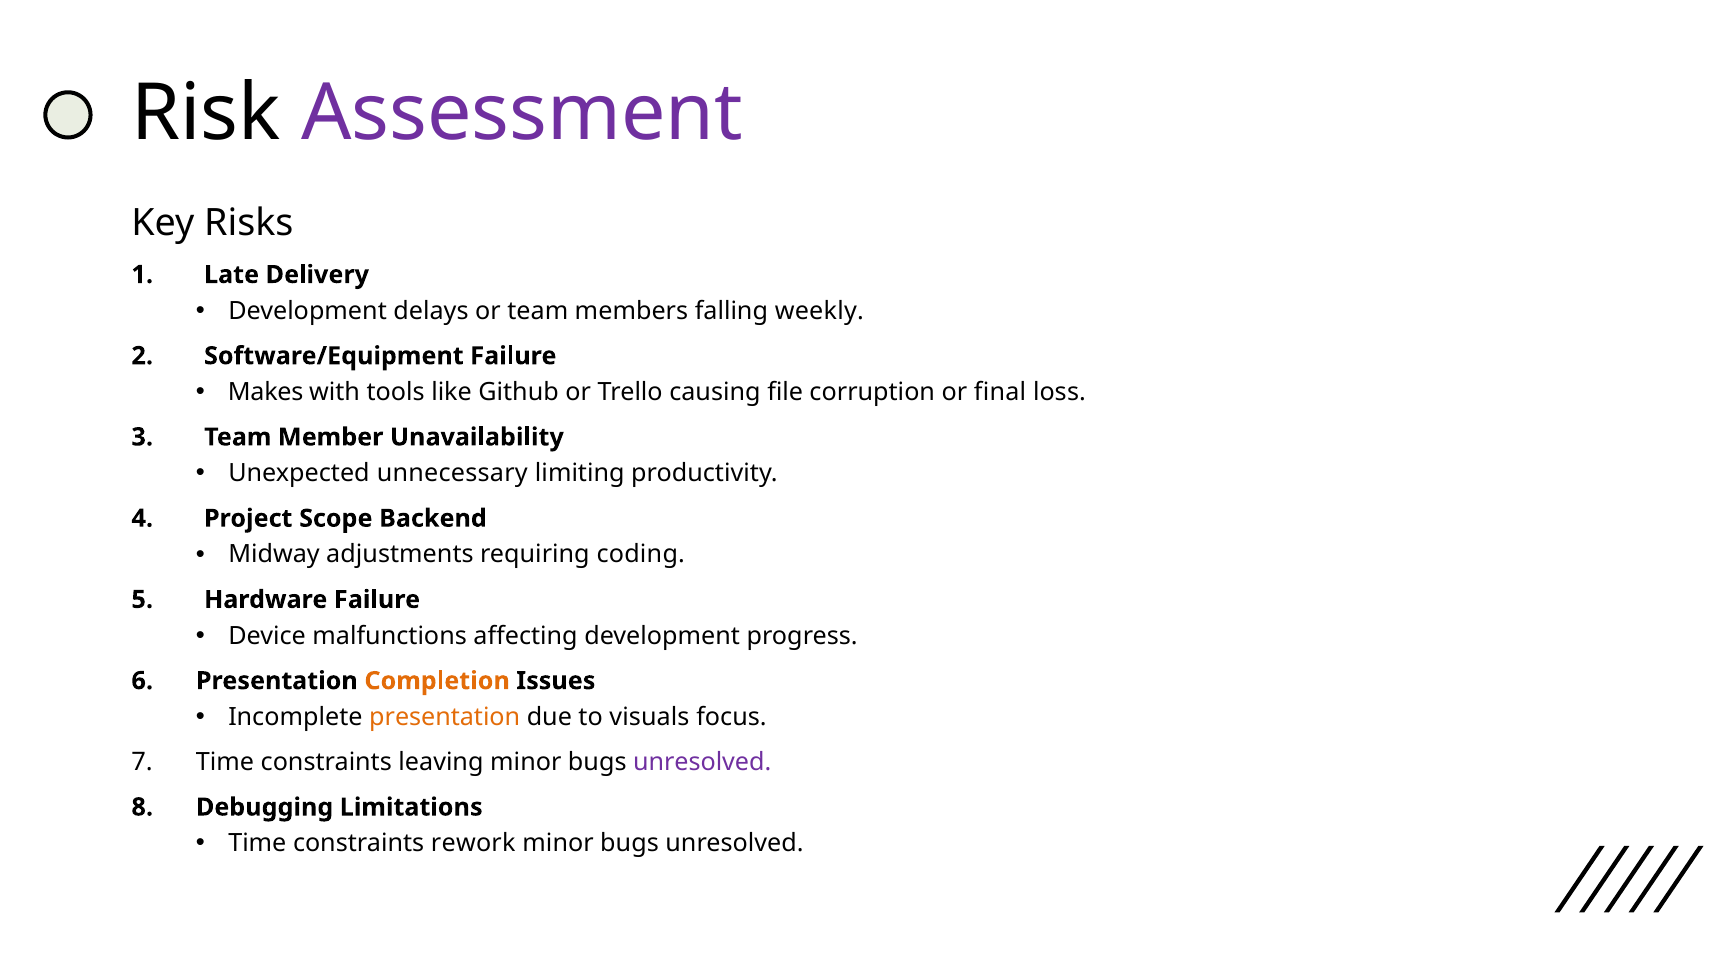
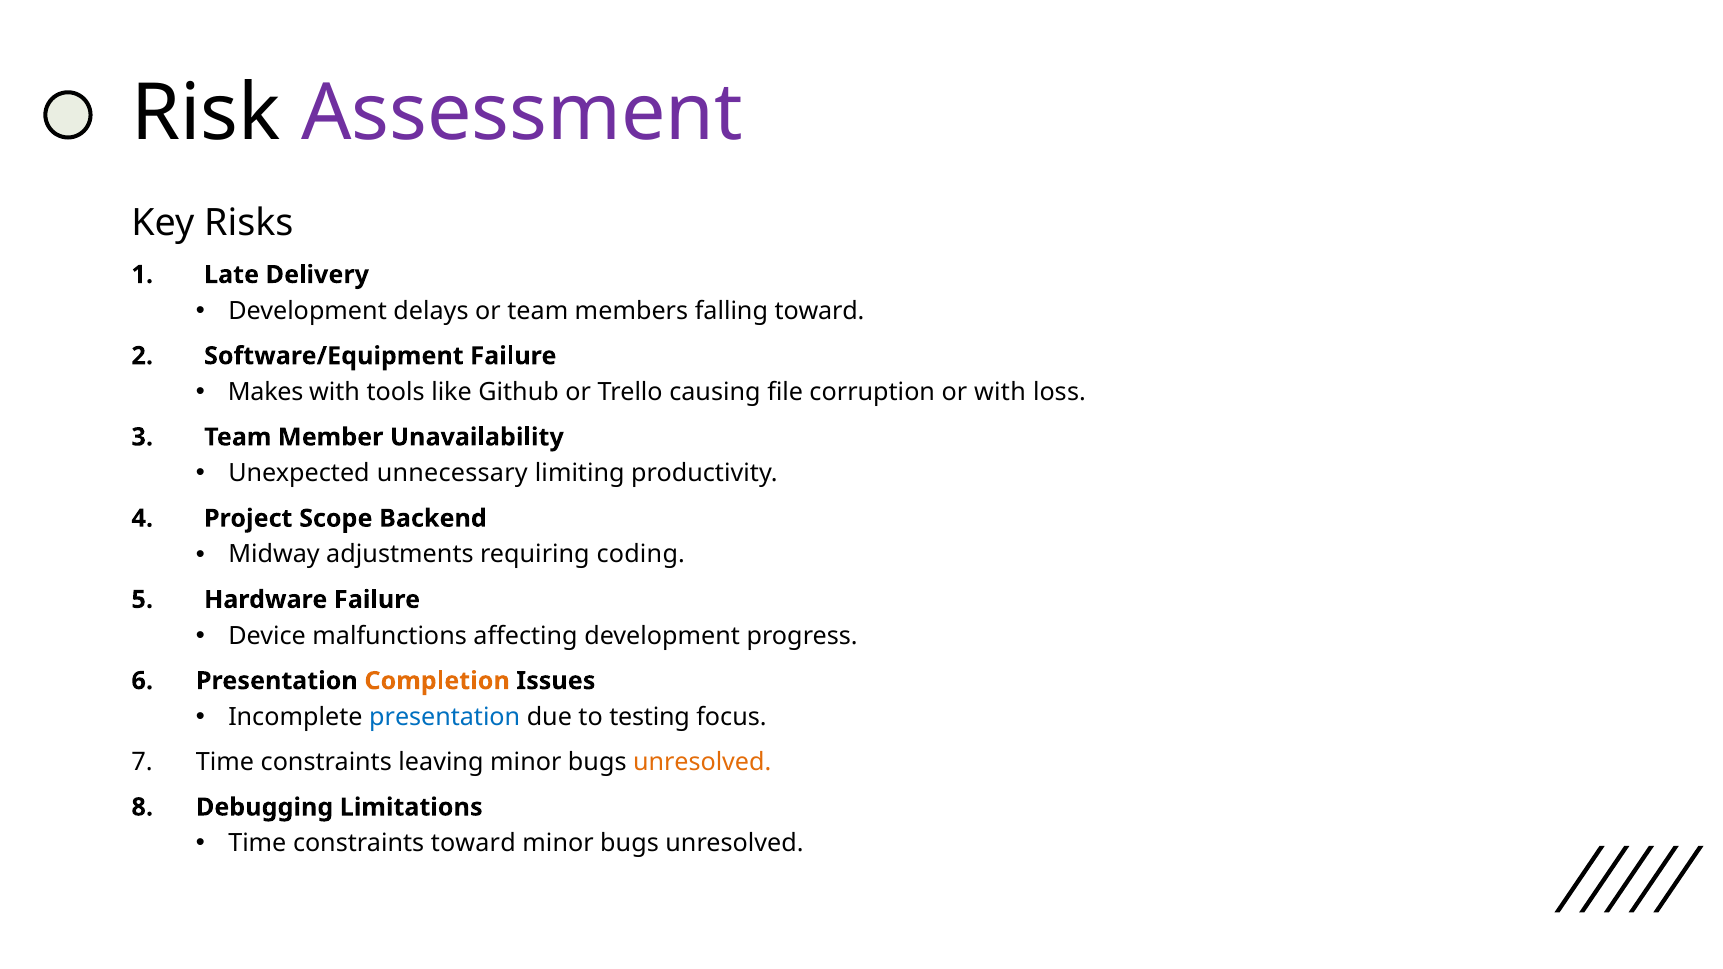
falling weekly: weekly -> toward (819, 311)
or final: final -> with (1000, 392)
presentation colour: orange -> blue (445, 717)
visuals: visuals -> testing (650, 717)
unresolved colour: purple -> orange (702, 762)
constraints rework: rework -> toward (473, 844)
